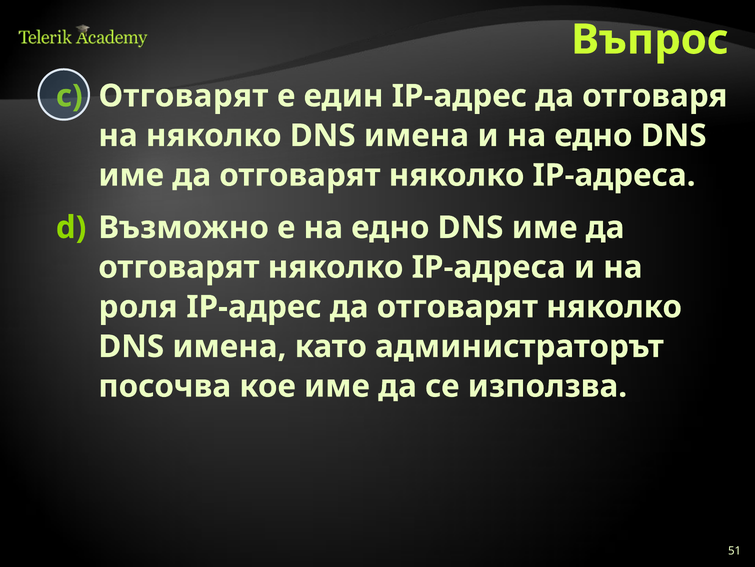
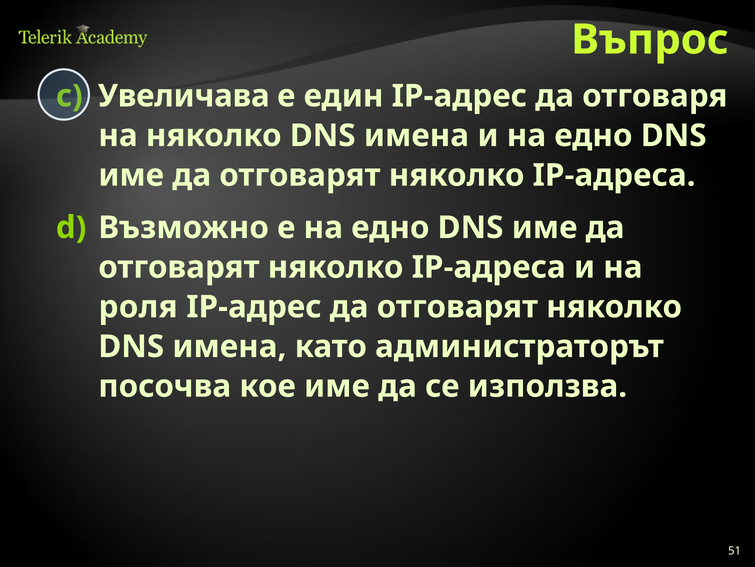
Отговарят: Отговарят -> Увеличава (184, 96)
